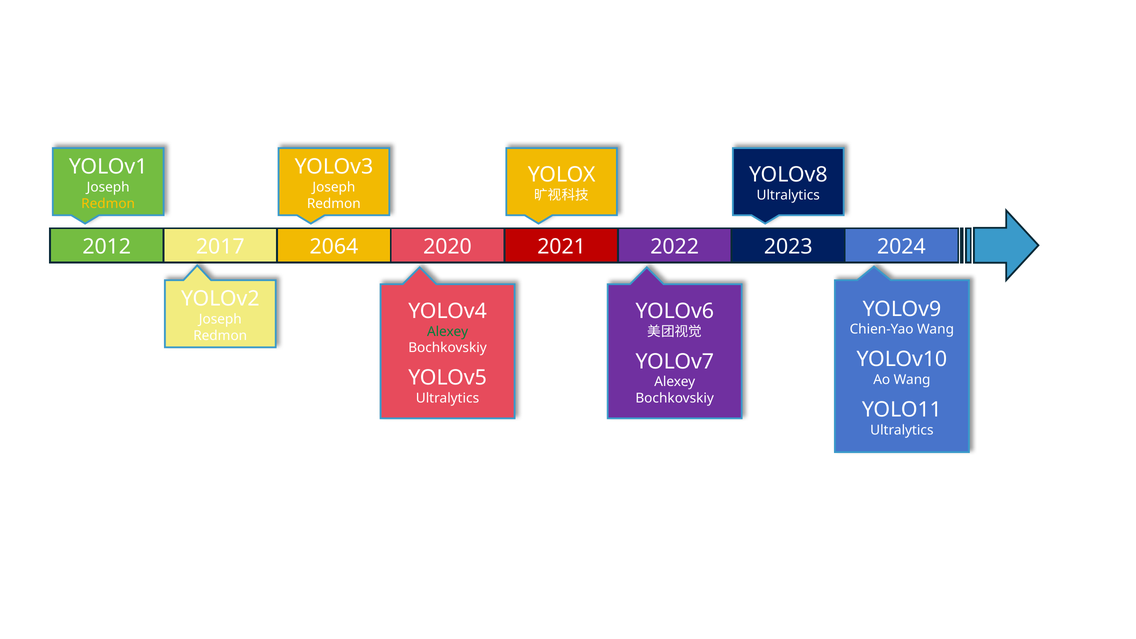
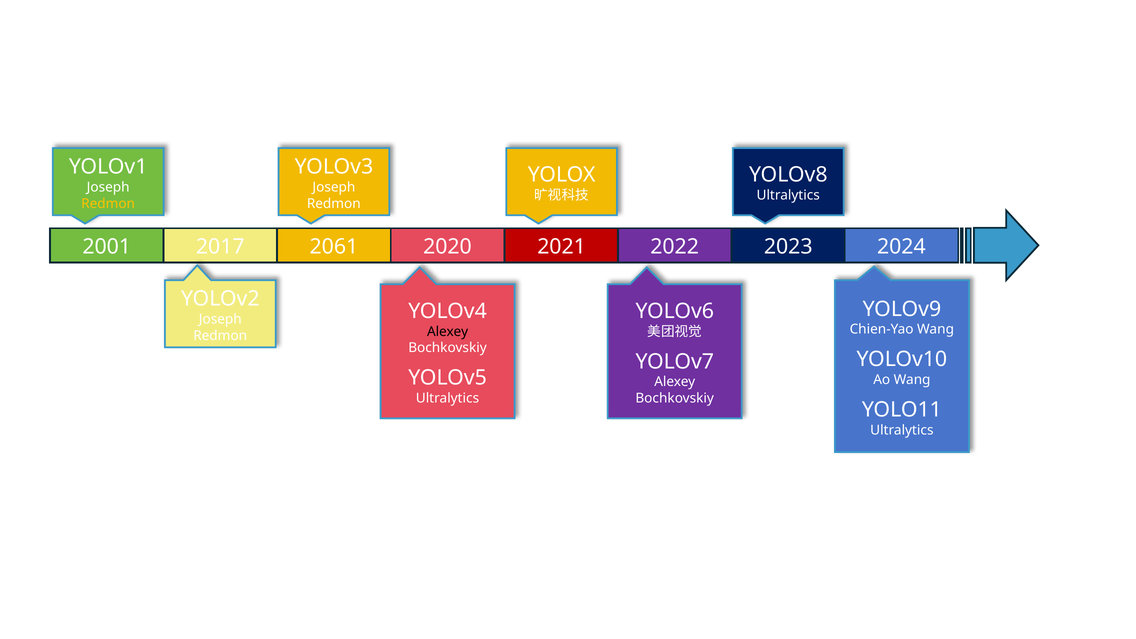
2012: 2012 -> 2001 (107, 247)
2064: 2064 -> 2061 (334, 247)
Alexey colour: green -> black (448, 332)
